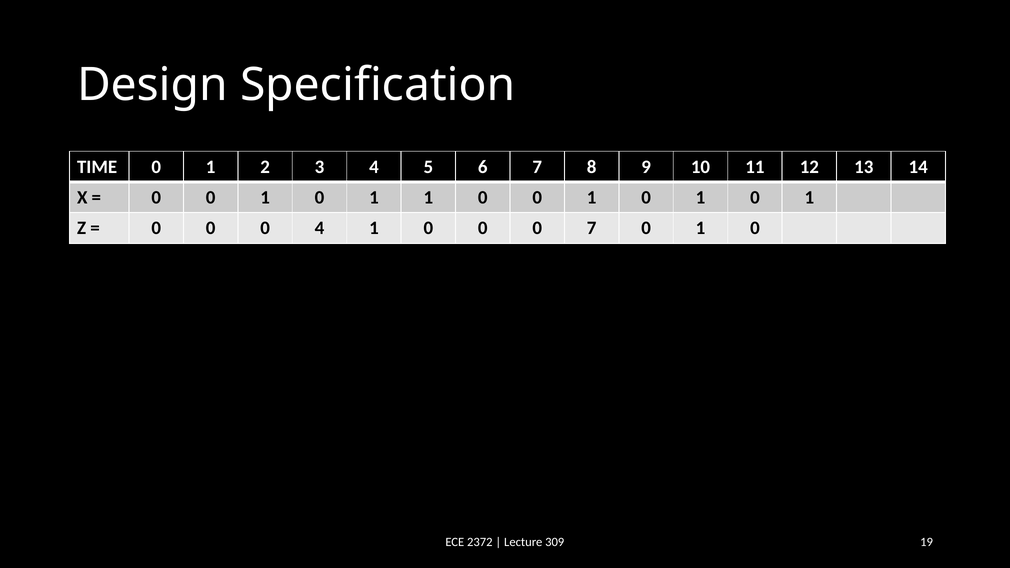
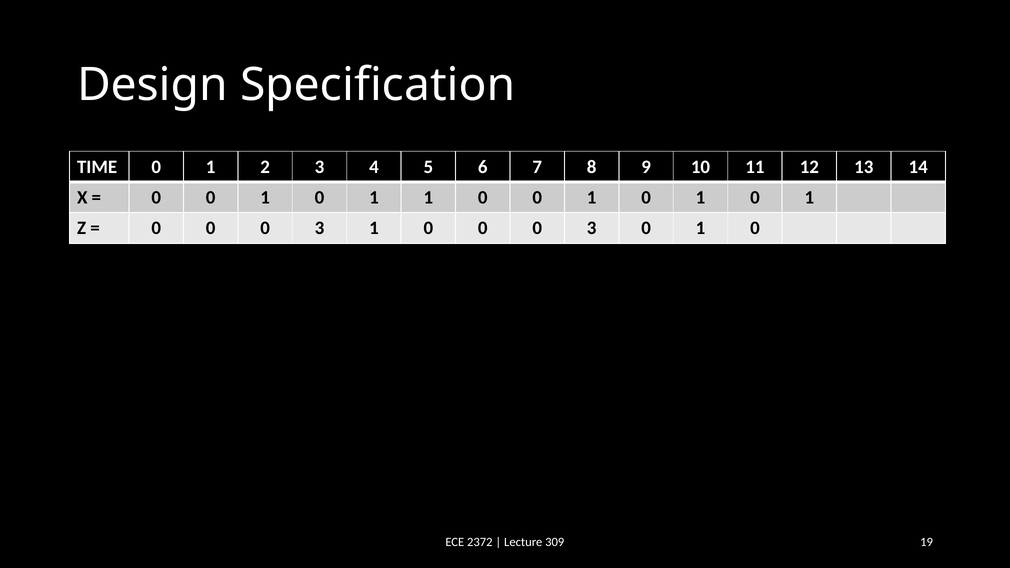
4: 4 -> 3 (320, 228)
7: 7 -> 3 (592, 228)
